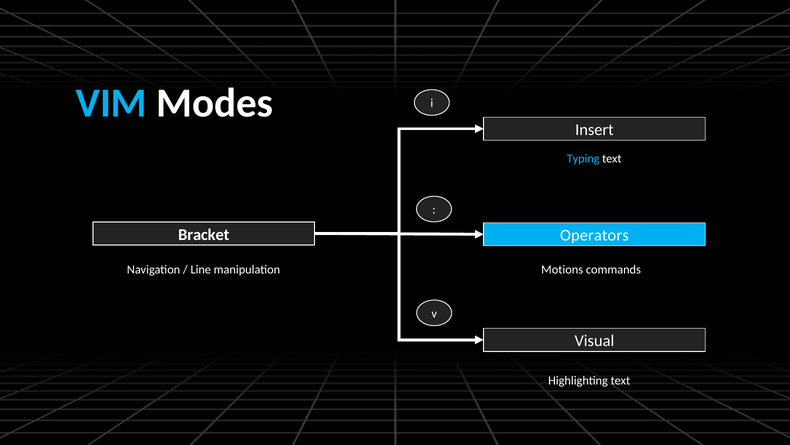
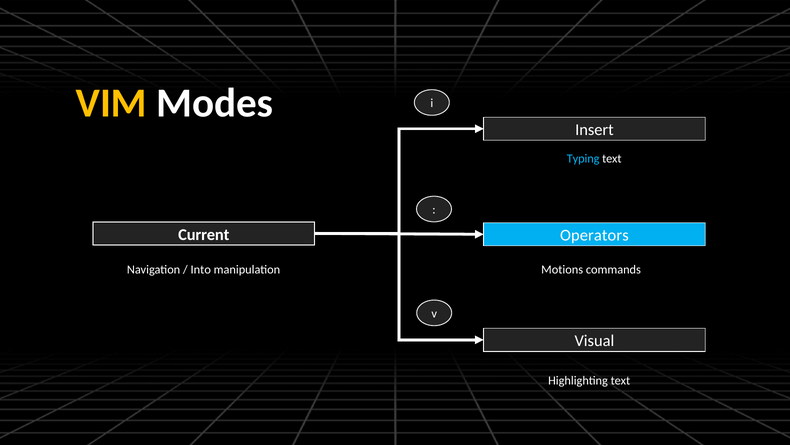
VIM colour: light blue -> yellow (111, 103)
Bracket: Bracket -> Current (204, 234)
Line: Line -> Into (201, 269)
